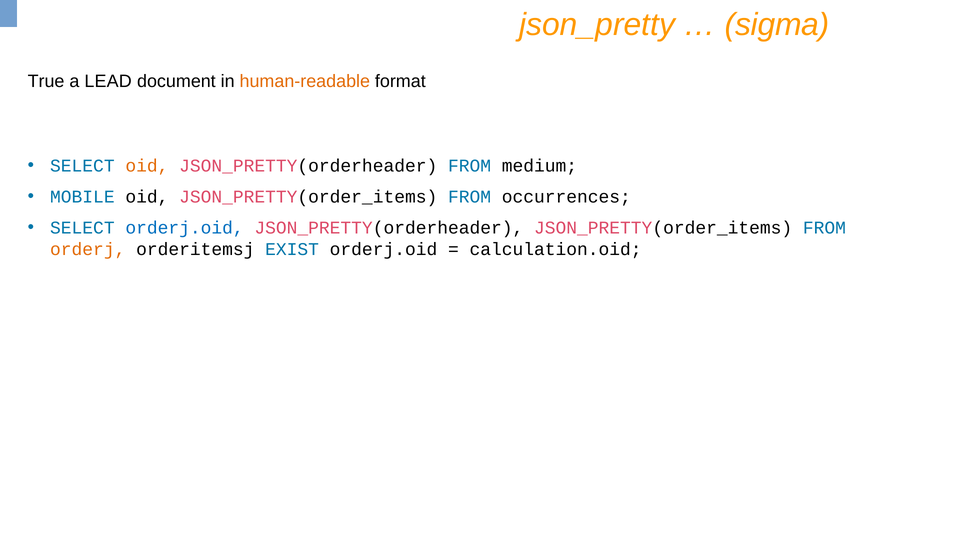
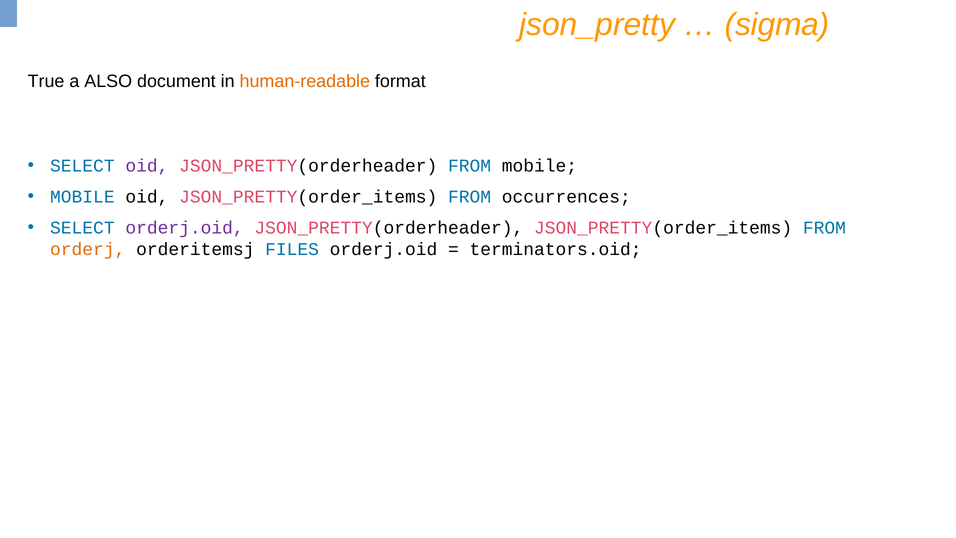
LEAD: LEAD -> ALSO (108, 81)
oid colour: orange -> purple (147, 166)
FROM medium: medium -> mobile (539, 166)
orderj.oid colour: blue -> purple (185, 228)
EXIST: EXIST -> FILES (292, 249)
calculation.oid: calculation.oid -> terminators.oid (556, 249)
